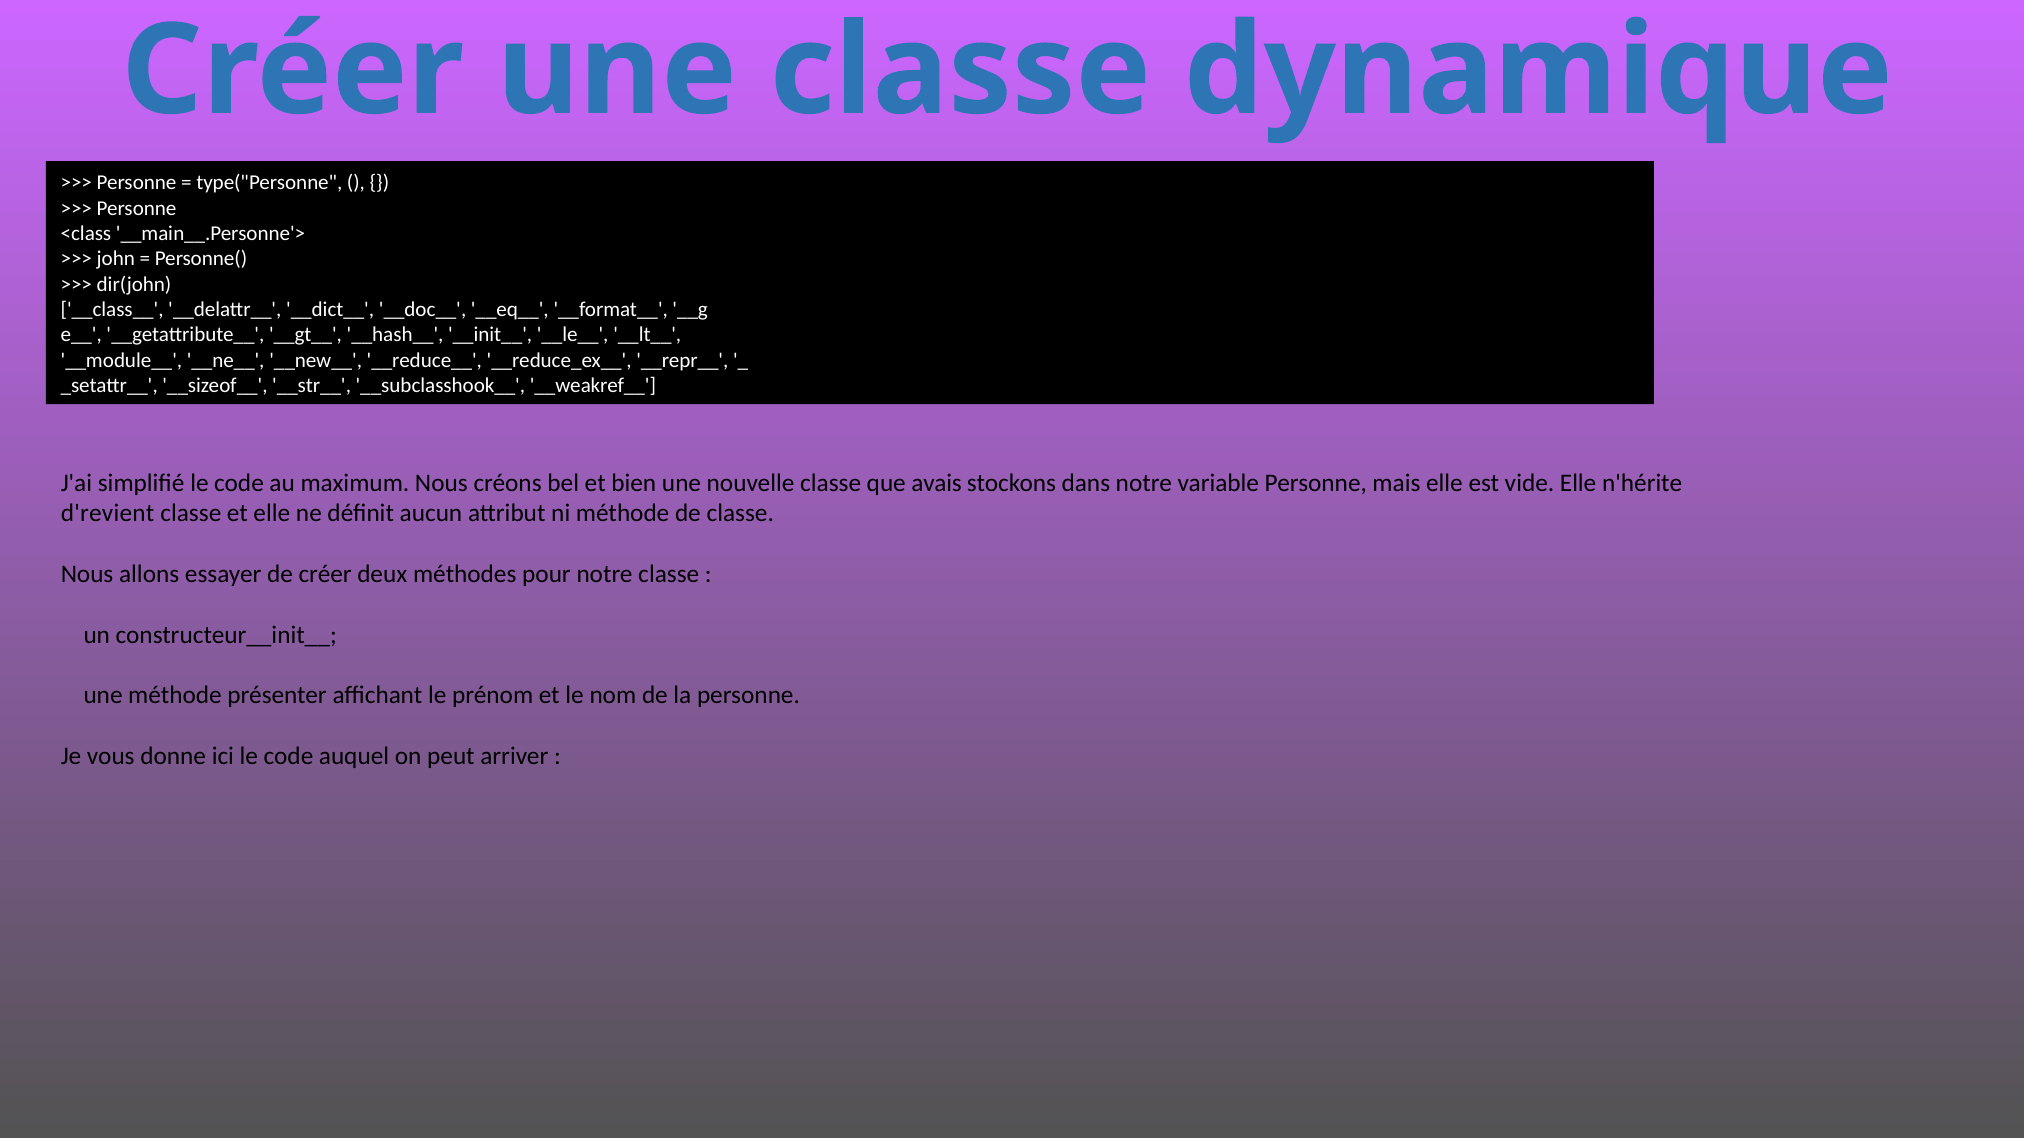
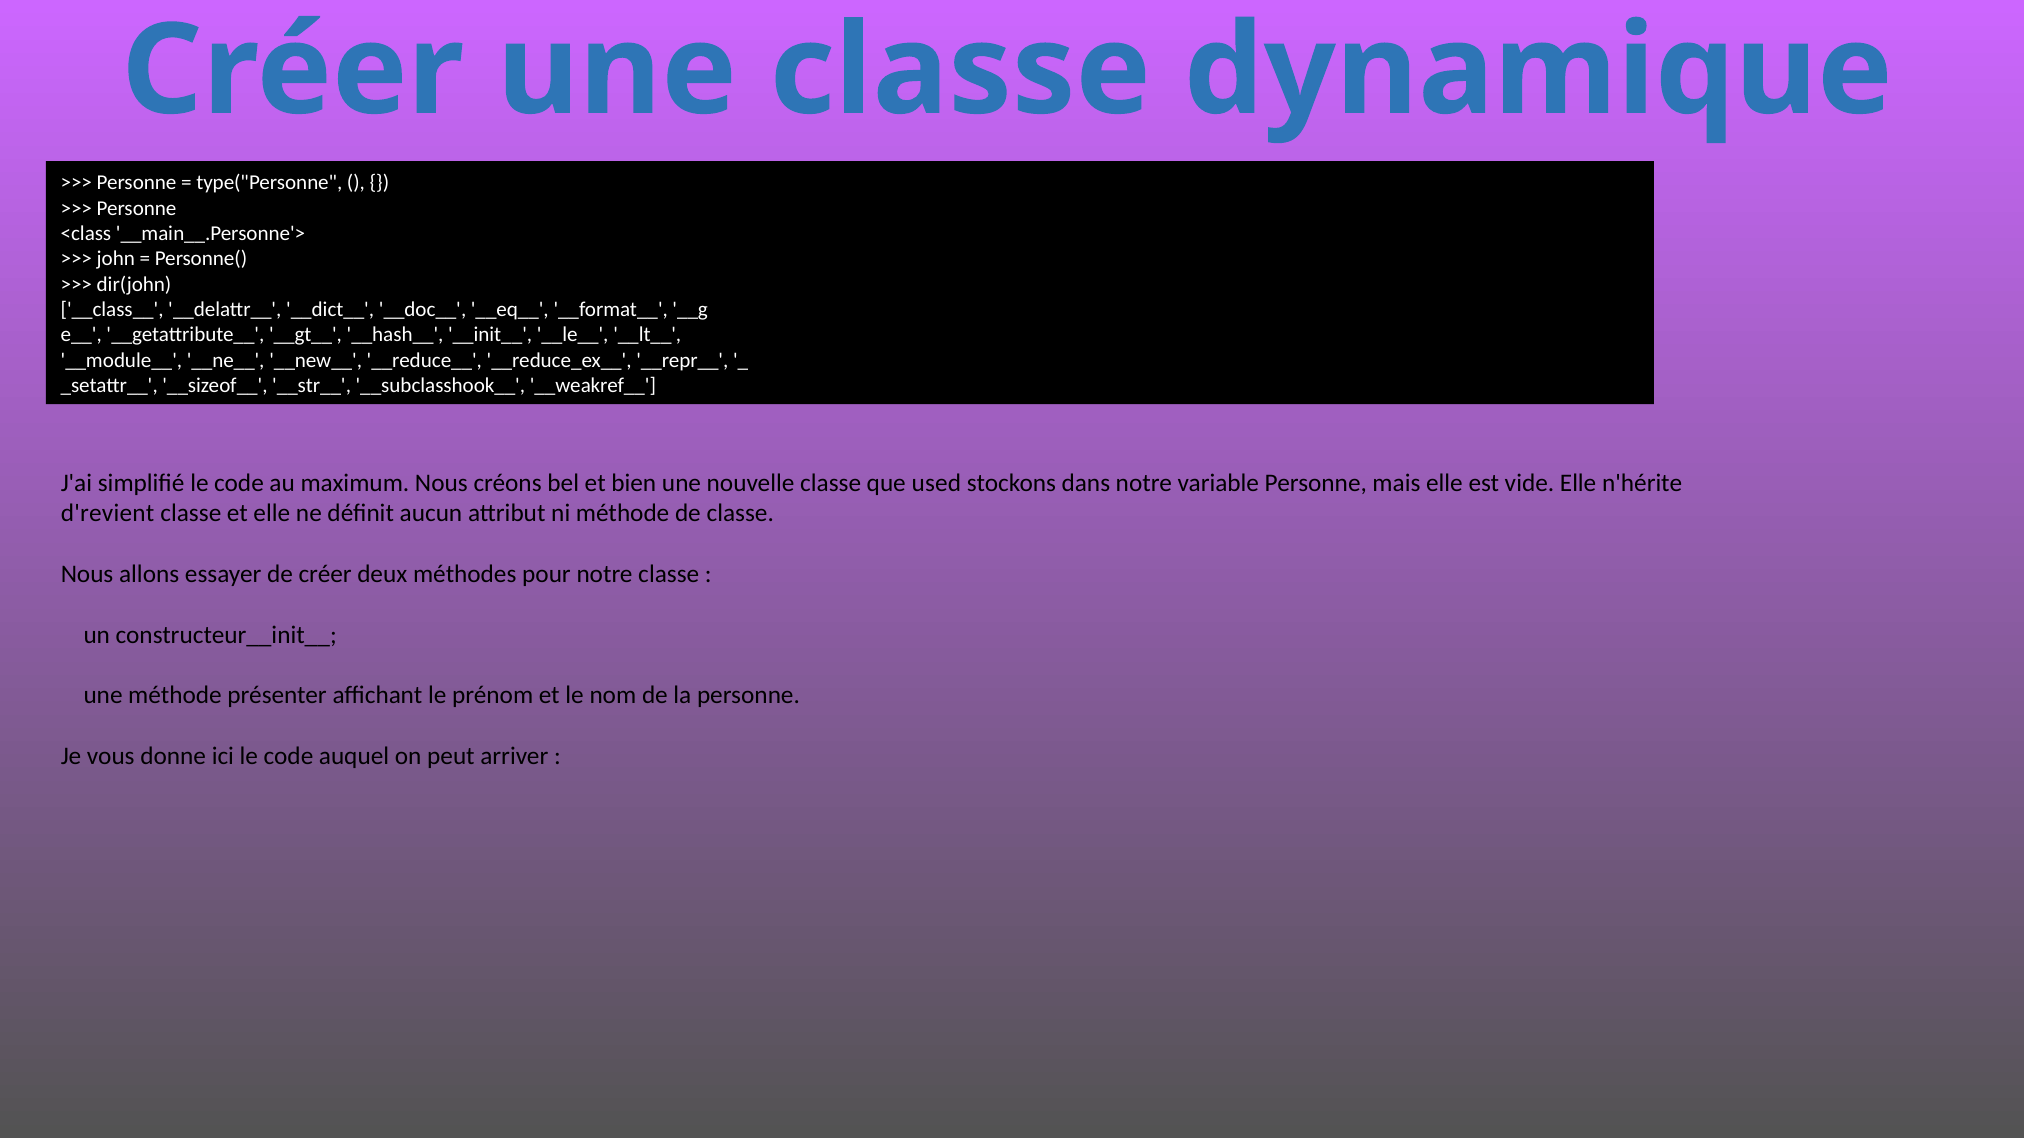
avais: avais -> used (936, 483)
